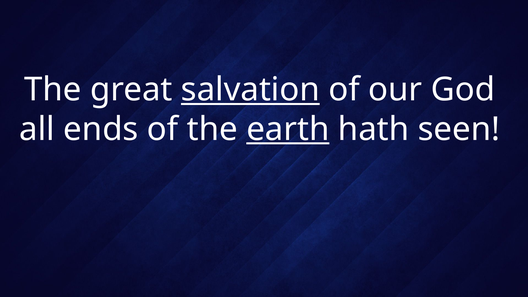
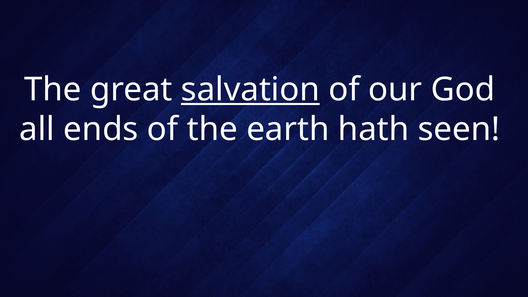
earth underline: present -> none (288, 129)
